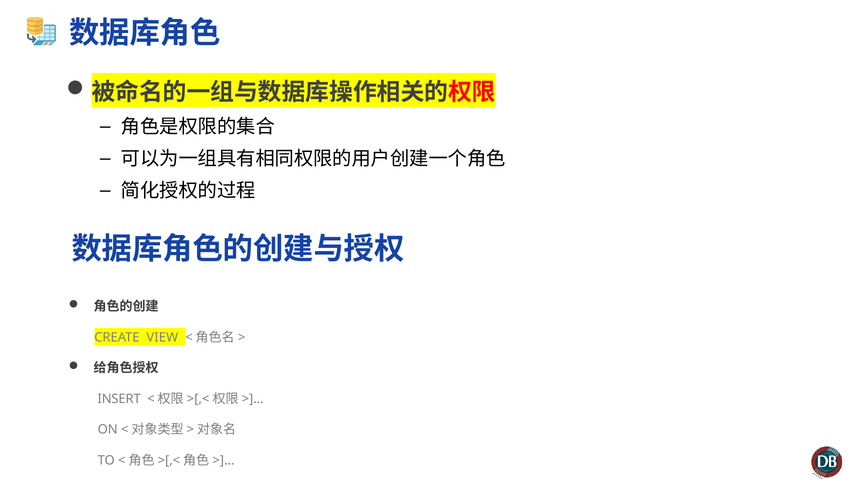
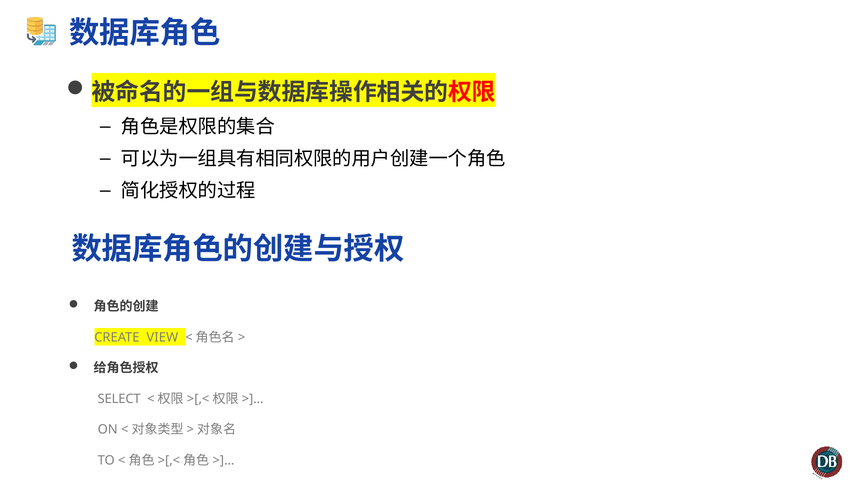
INSERT: INSERT -> SELECT (119, 399)
